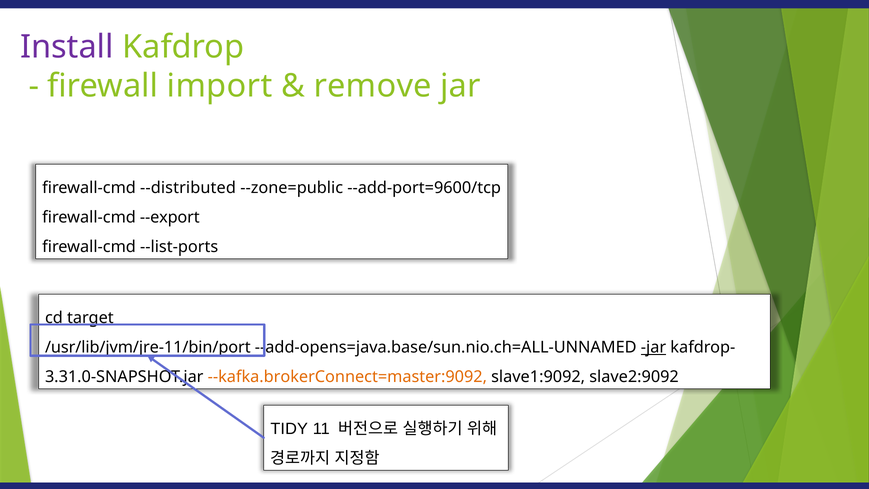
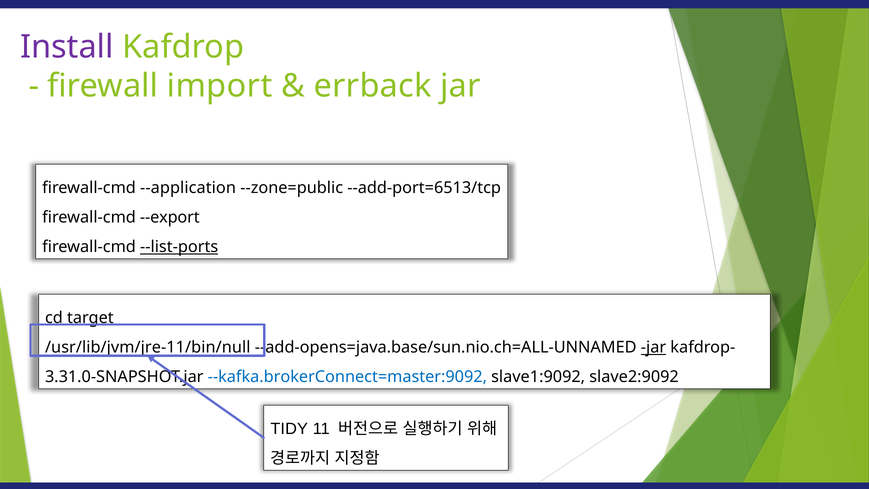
remove: remove -> errback (373, 86)
--distributed: --distributed -> --application (188, 188)
--add-port=9600/tcp: --add-port=9600/tcp -> --add-port=6513/tcp (424, 188)
--list-ports underline: none -> present (179, 247)
/usr/lib/jvm/jre-11/bin/port: /usr/lib/jvm/jre-11/bin/port -> /usr/lib/jvm/jre-11/bin/null (148, 347)
--kafka.brokerConnect=master:9092 colour: orange -> blue (347, 377)
